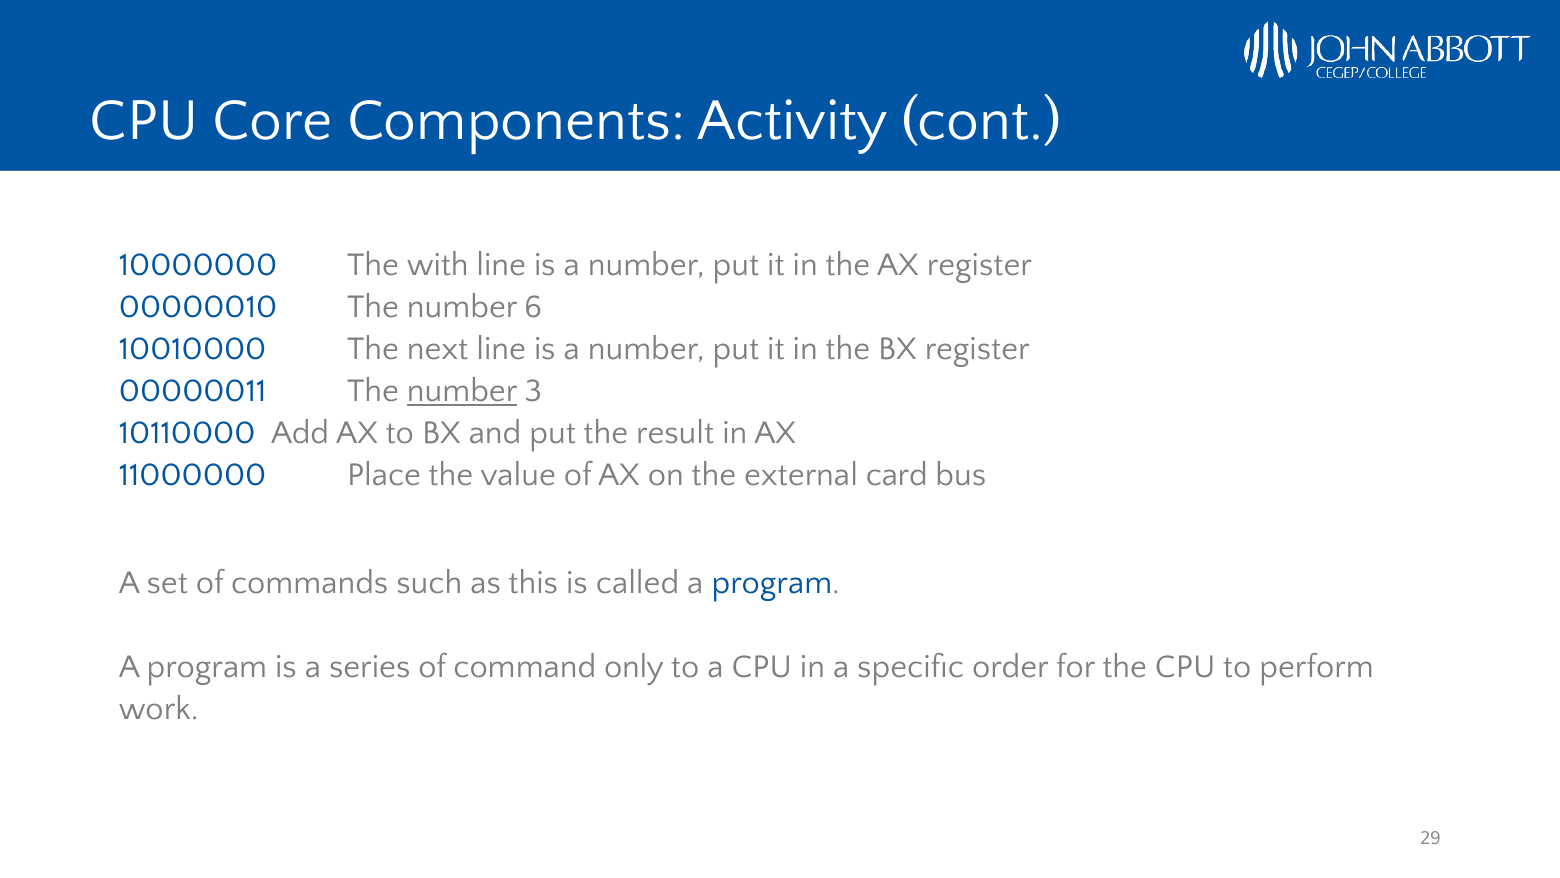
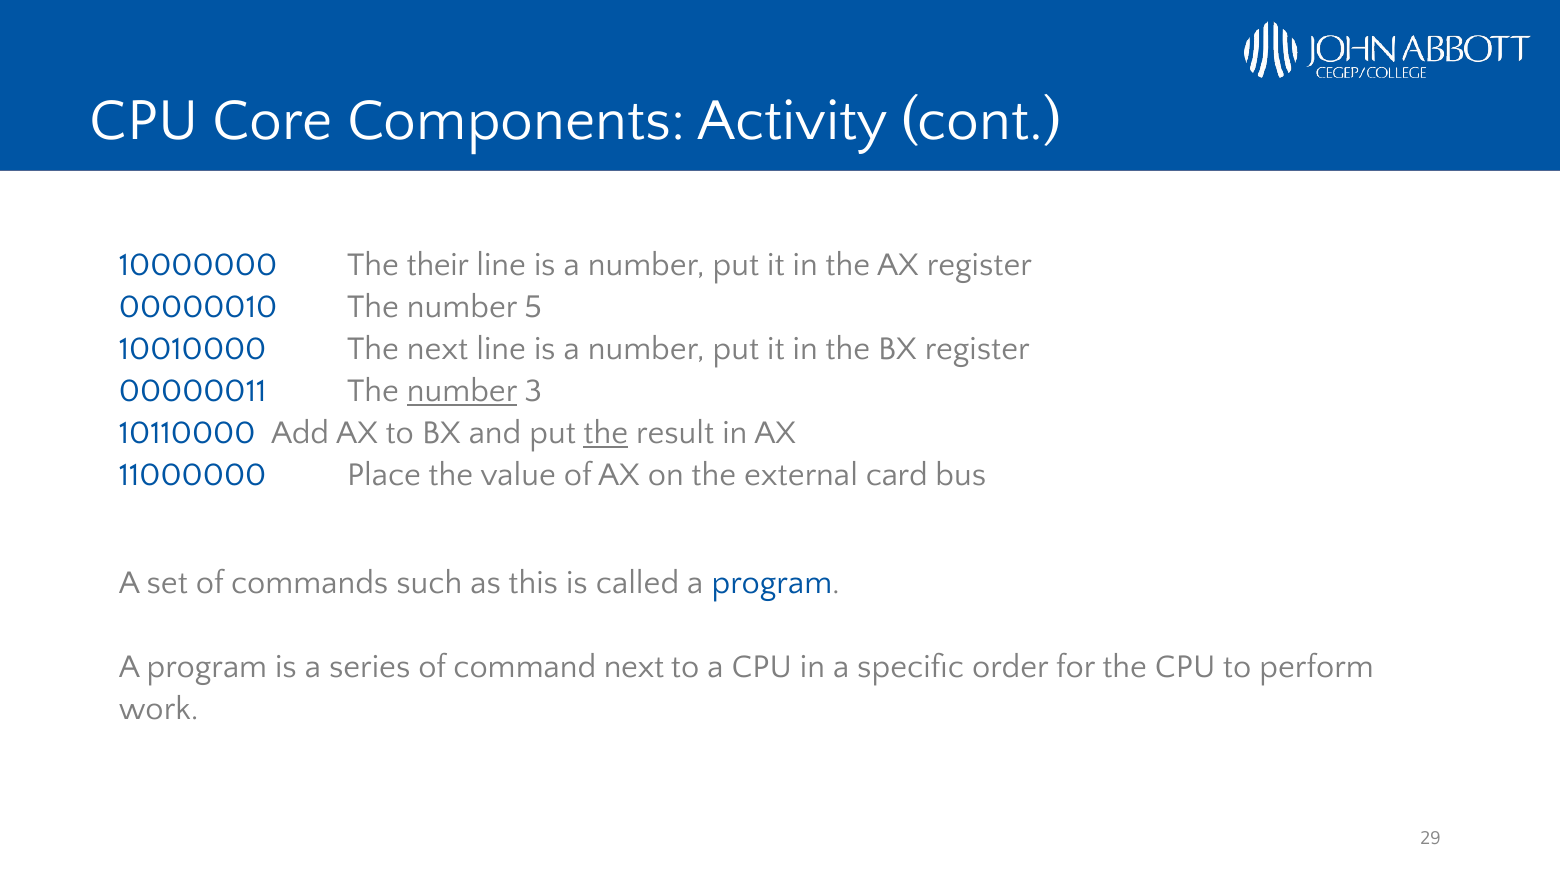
with: with -> their (438, 264)
6: 6 -> 5 (533, 306)
the underline: none -> present (606, 433)
command only: only -> next (634, 666)
